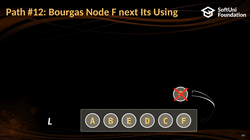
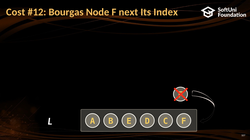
Path: Path -> Cost (16, 12)
Using: Using -> Index (166, 12)
